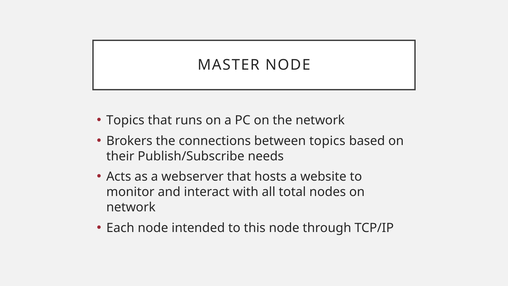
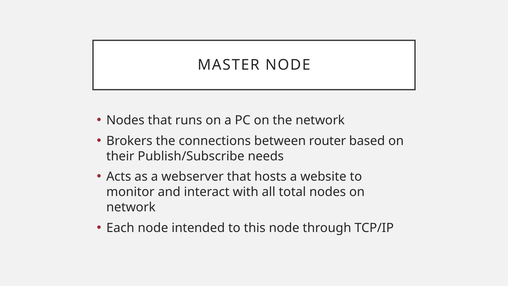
Topics: Topics -> Nodes (125, 120)
between topics: topics -> router (327, 141)
